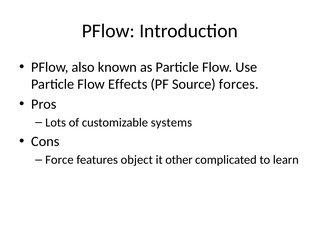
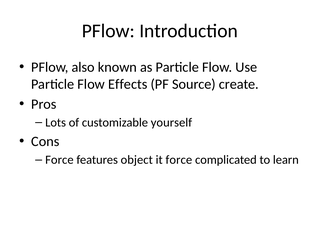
forces: forces -> create (239, 84)
systems: systems -> yourself (171, 122)
it other: other -> force (179, 160)
